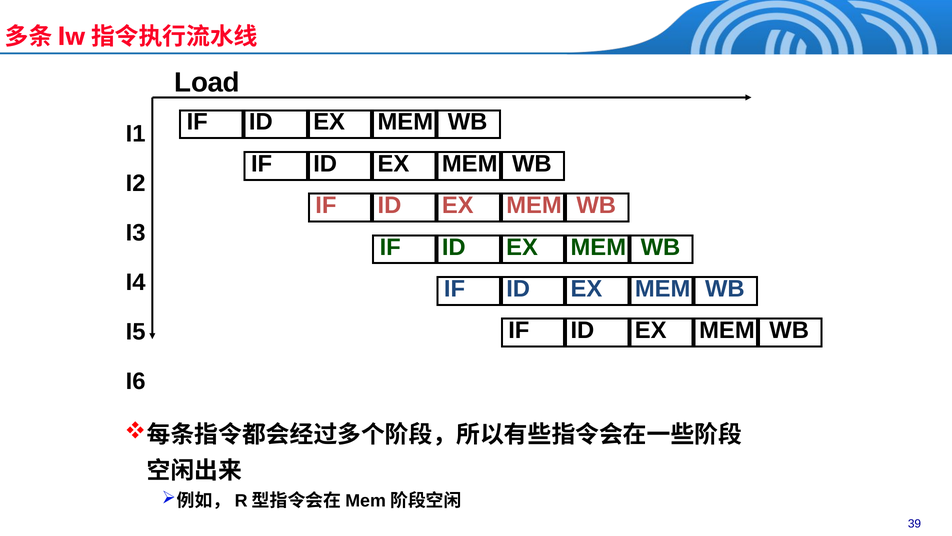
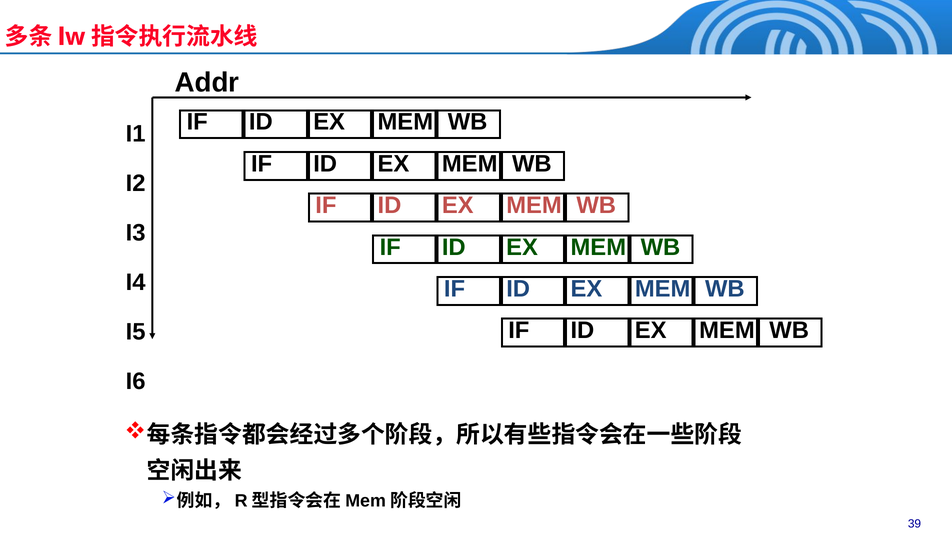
Load: Load -> Addr (207, 82)
